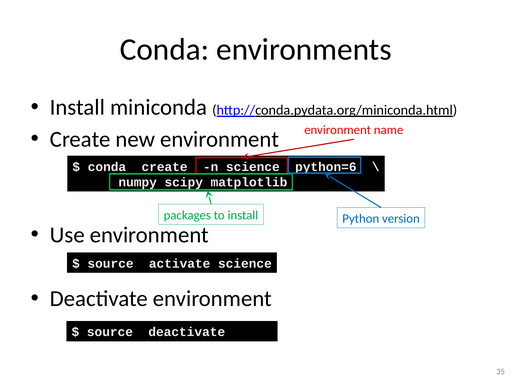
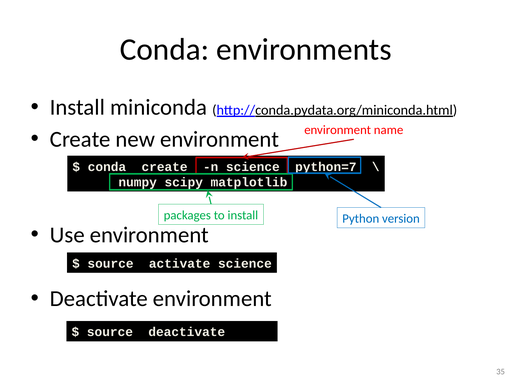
python=6: python=6 -> python=7 (326, 167)
